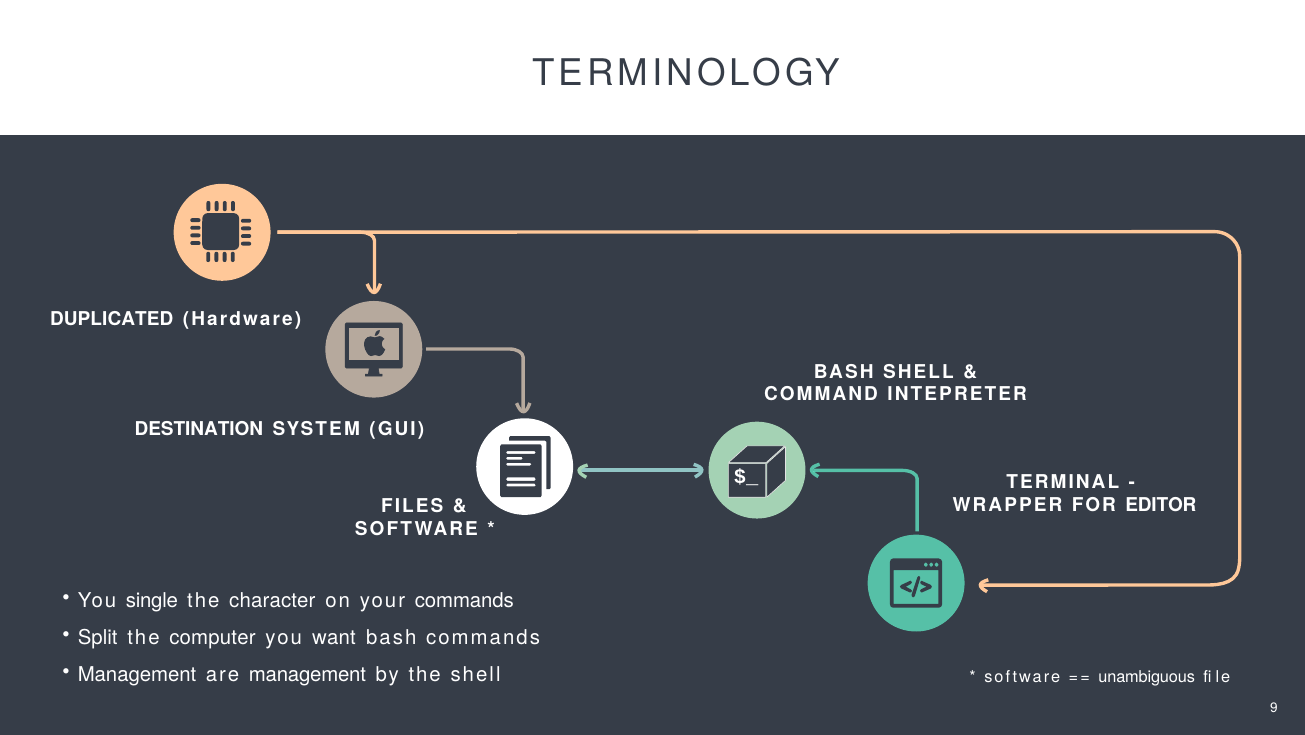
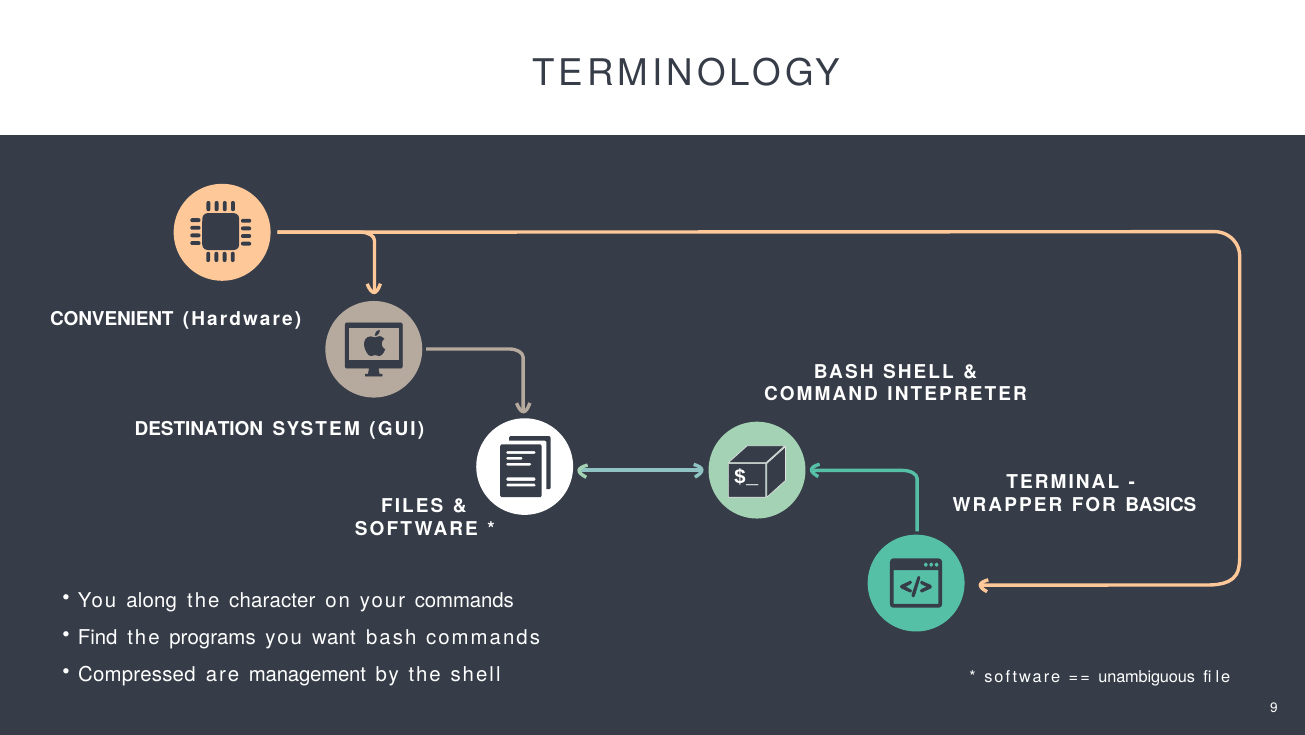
DUPLICATED: DUPLICATED -> CONVENIENT (112, 318)
EDITOR: EDITOR -> BASICS (1161, 505)
single: single -> along (152, 601)
Split: Split -> Find (98, 637)
computer: computer -> programs (213, 637)
Management: Management -> Compressed (137, 674)
